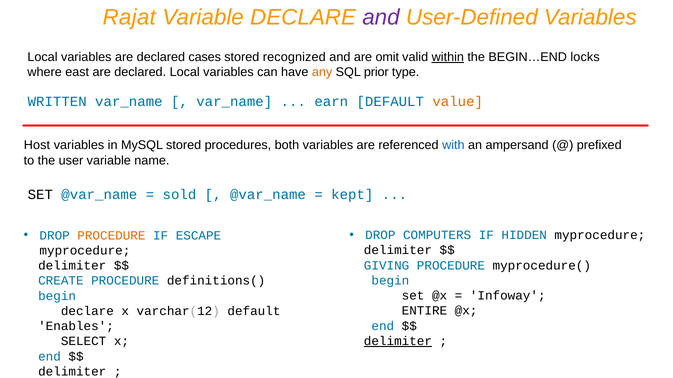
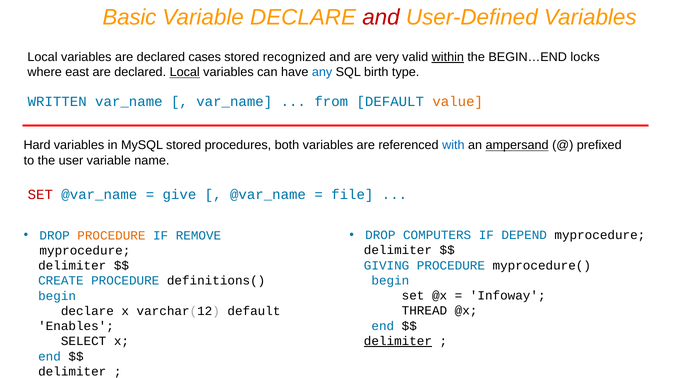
Rajat: Rajat -> Basic (129, 18)
and colour: purple -> red (381, 18)
omit: omit -> very (387, 57)
Local underline: none -> present (185, 72)
any colour: orange -> blue (322, 72)
prior: prior -> birth (376, 72)
earn: earn -> from (331, 102)
Host: Host -> Hard (37, 146)
ampersand underline: none -> present (517, 146)
SET colour: black -> red (40, 195)
sold: sold -> give (179, 195)
kept: kept -> file (352, 195)
HIDDEN: HIDDEN -> DEPEND (524, 236)
ESCAPE: ESCAPE -> REMOVE (198, 236)
ENTIRE: ENTIRE -> THREAD (424, 311)
